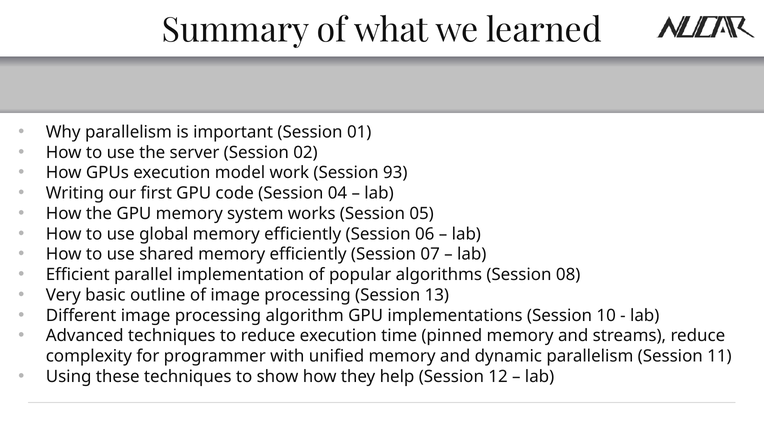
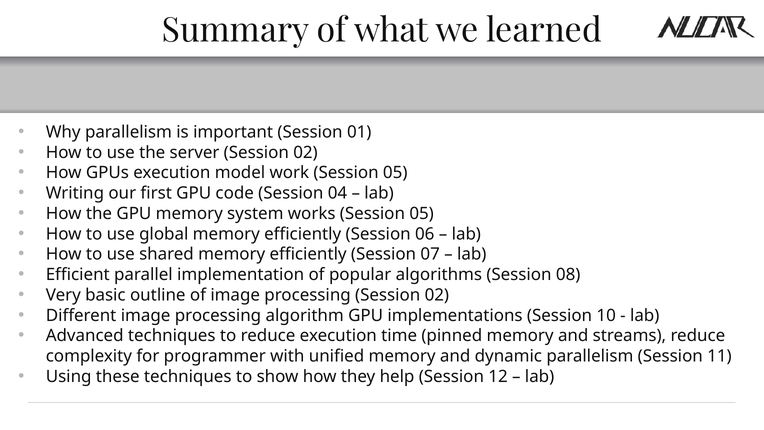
work Session 93: 93 -> 05 (395, 173)
processing Session 13: 13 -> 02 (437, 295)
